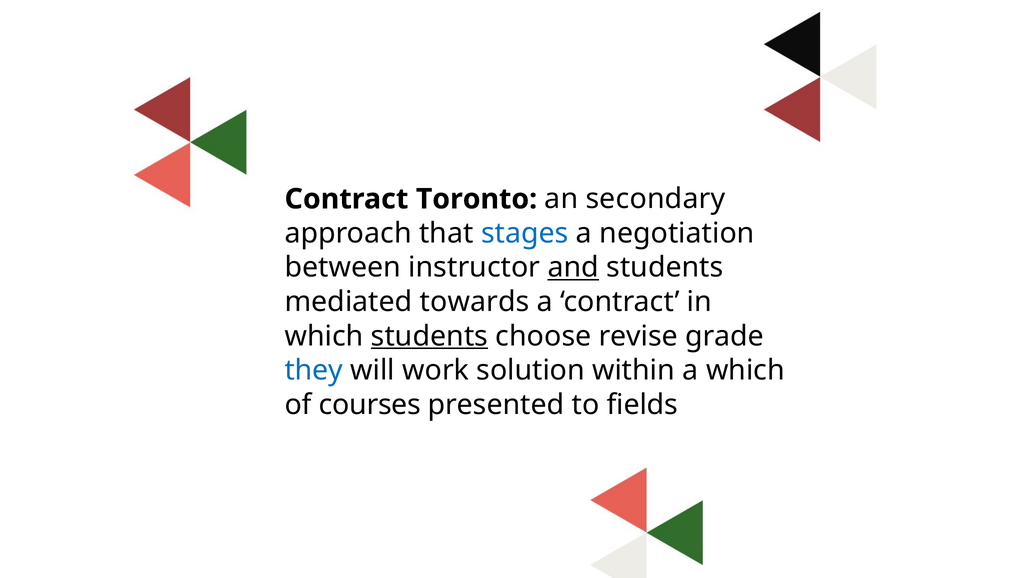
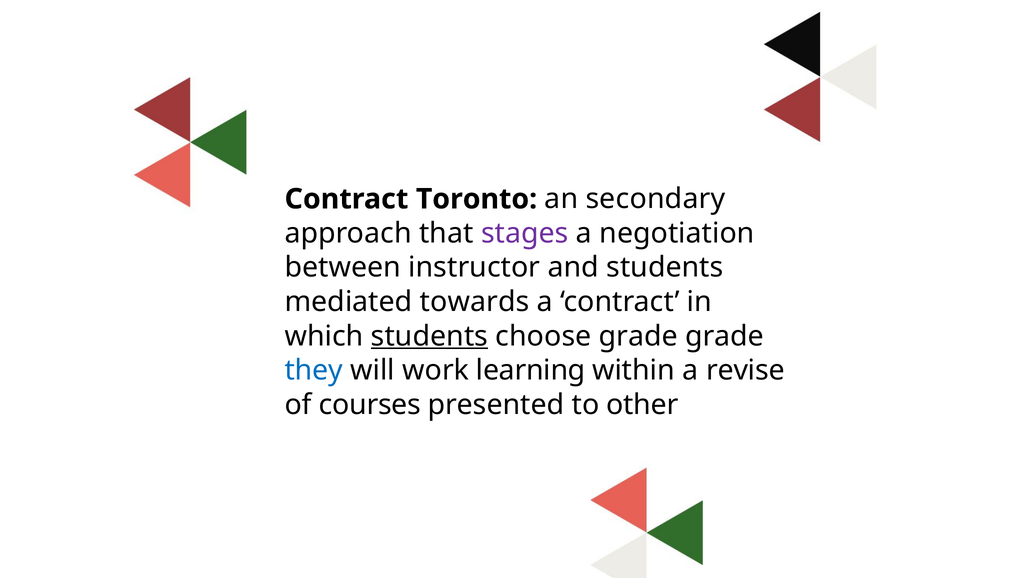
stages colour: blue -> purple (525, 233)
and underline: present -> none (573, 268)
choose revise: revise -> grade (638, 336)
solution: solution -> learning (531, 371)
a which: which -> revise (745, 371)
fields: fields -> other (642, 405)
